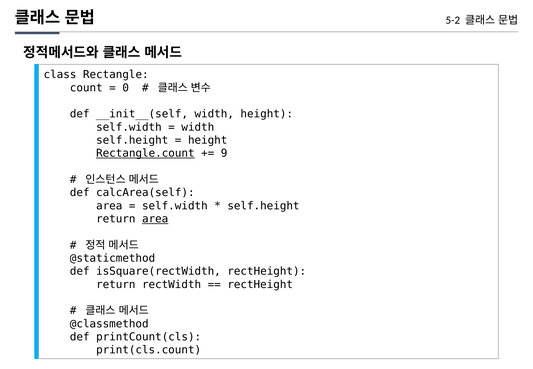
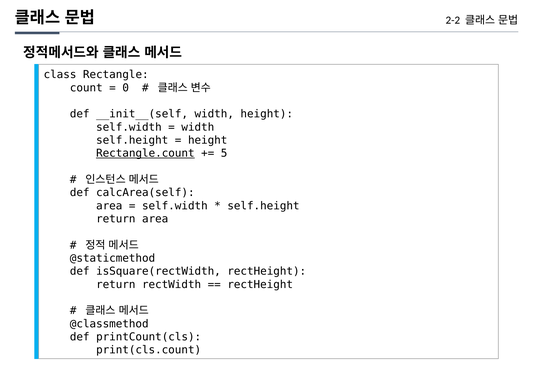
5-2: 5-2 -> 2-2 (453, 20)
9: 9 -> 5 (224, 153)
area underline: present -> none (155, 219)
